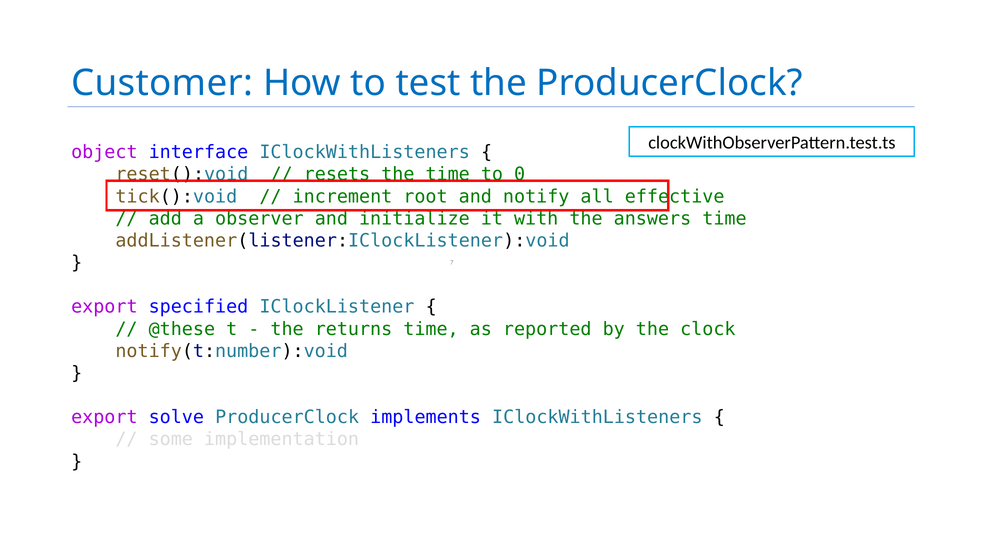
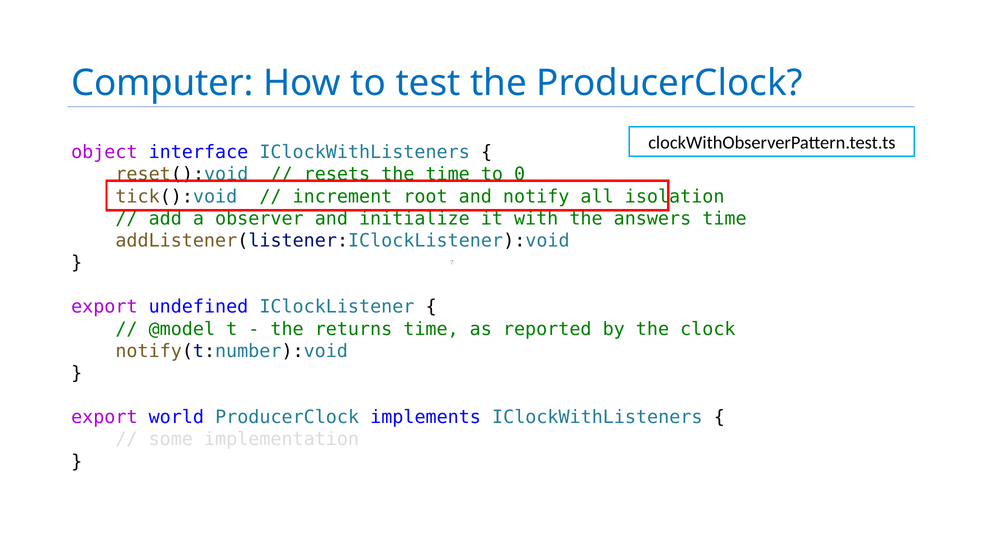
Customer: Customer -> Computer (162, 83)
effective: effective -> isolation (675, 197)
specified: specified -> undefined (198, 307)
@these: @these -> @model (182, 329)
solve: solve -> world (176, 418)
